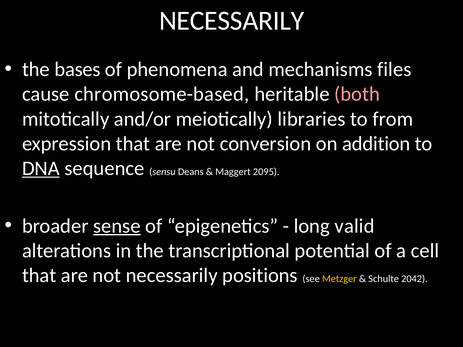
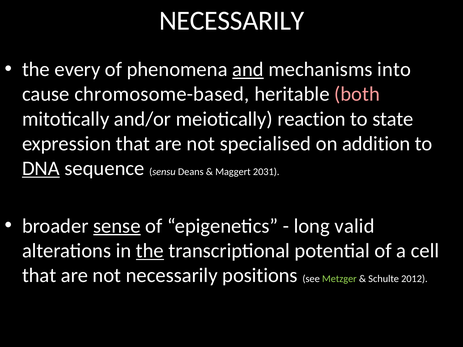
bases: bases -> every (77, 70)
and underline: none -> present (248, 70)
files: files -> into (394, 70)
libraries: libraries -> reaction (312, 119)
from: from -> state (393, 119)
conversion: conversion -> specialised (265, 144)
2095: 2095 -> 2031 (266, 172)
the underline: none -> present (150, 251)
Metzger colour: yellow -> light green (339, 279)
2042: 2042 -> 2012 (414, 279)
